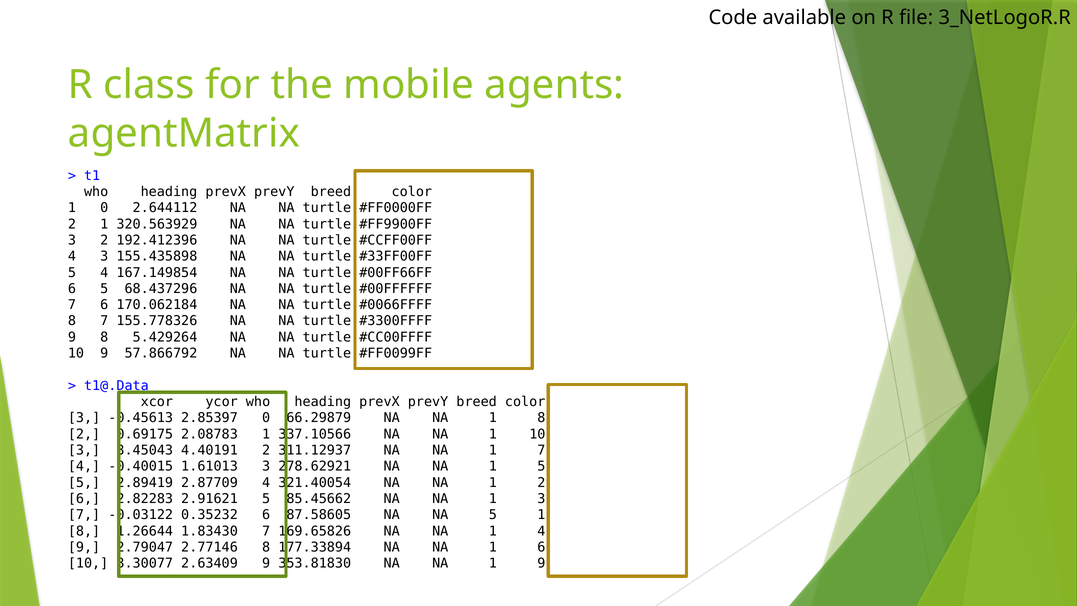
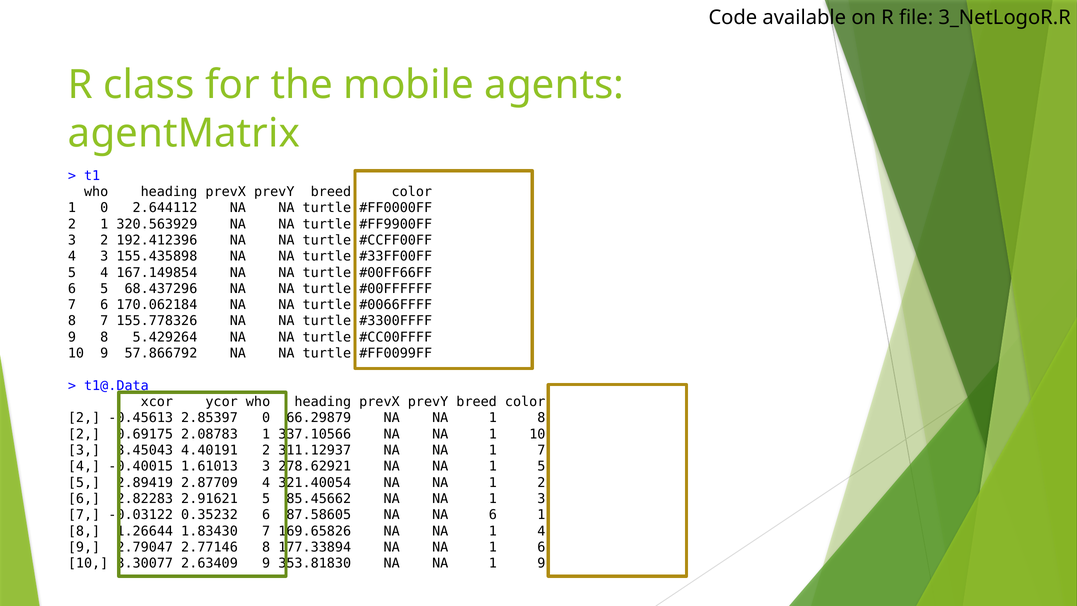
3: 3 -> 2 (84, 418)
NA 5: 5 -> 6 (493, 515)
